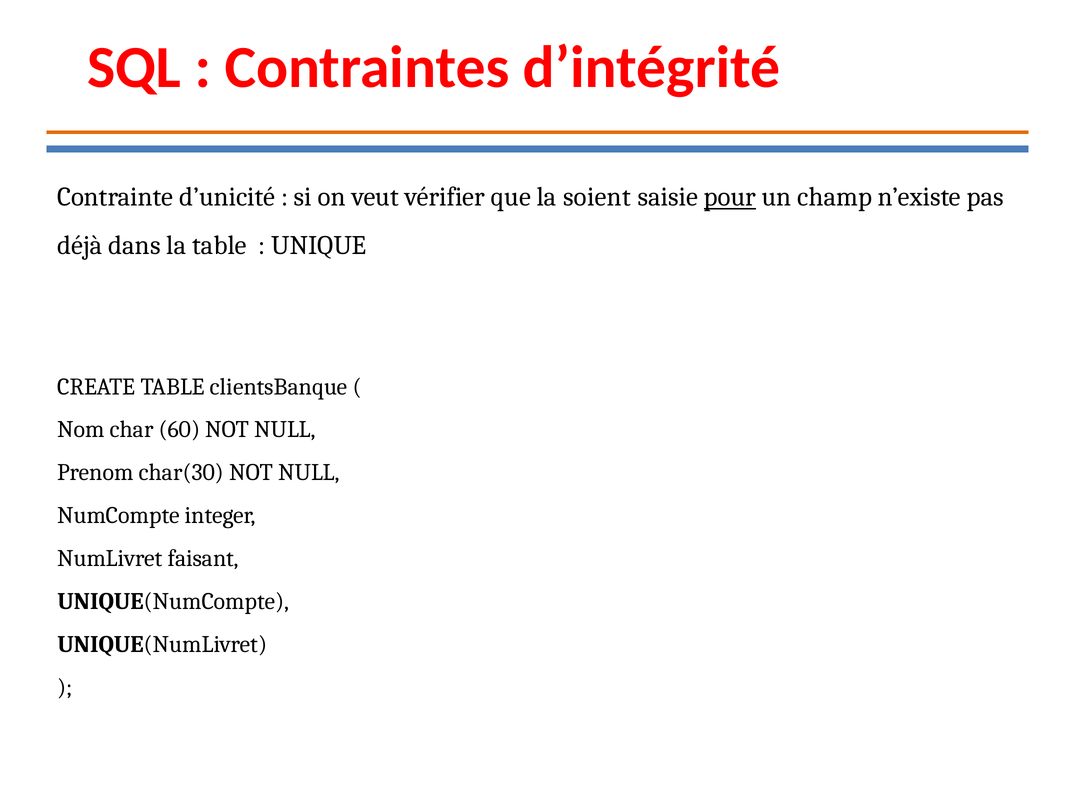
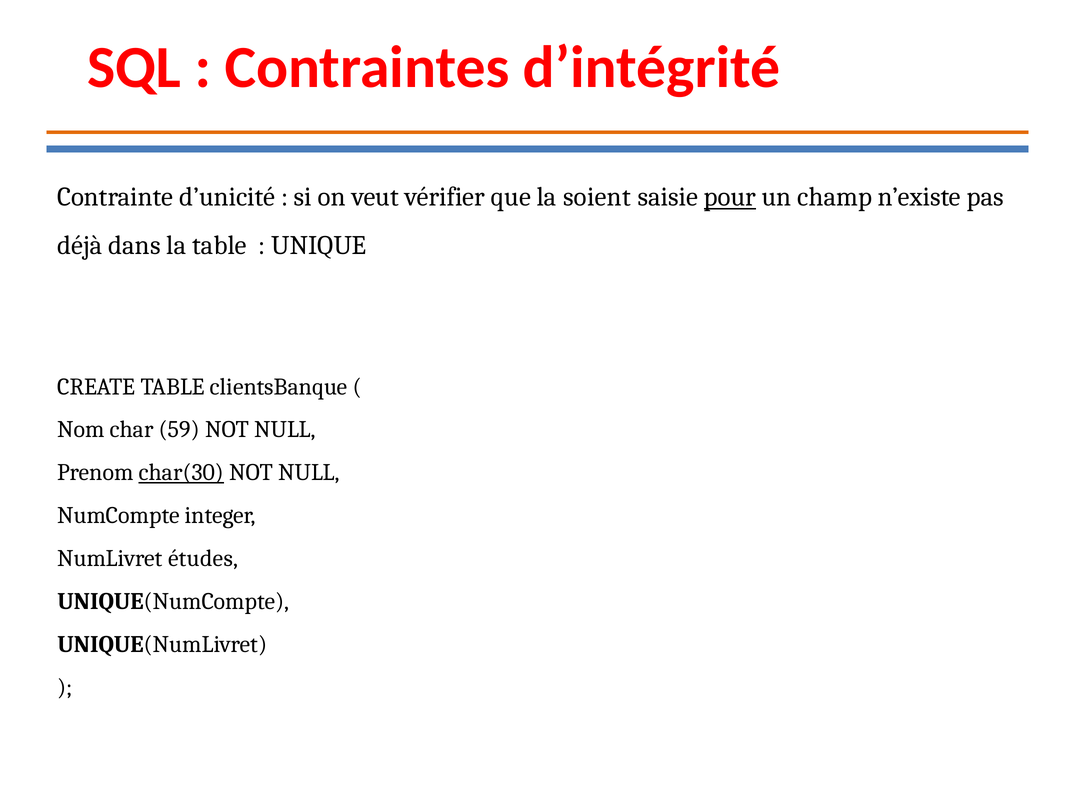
60: 60 -> 59 (179, 430)
char(30 underline: none -> present (181, 473)
faisant: faisant -> études (203, 559)
